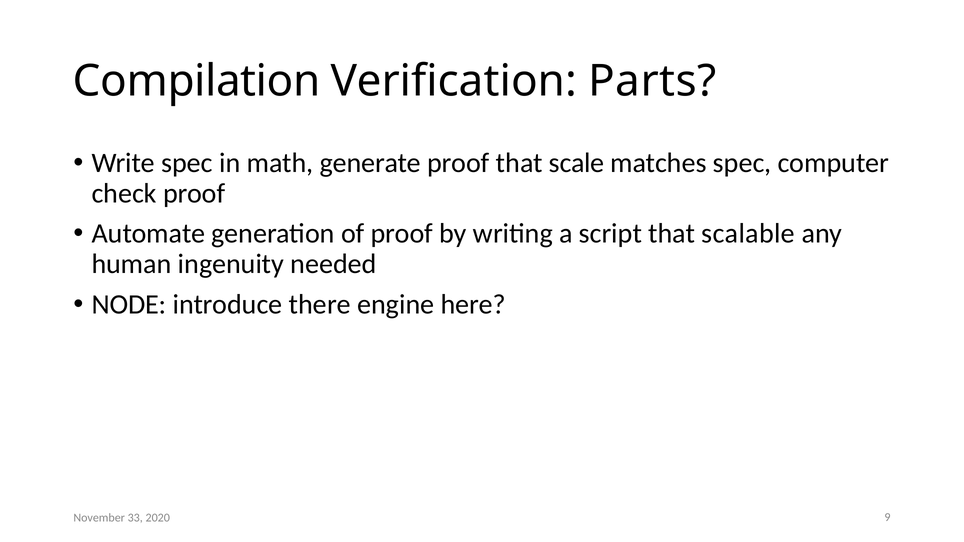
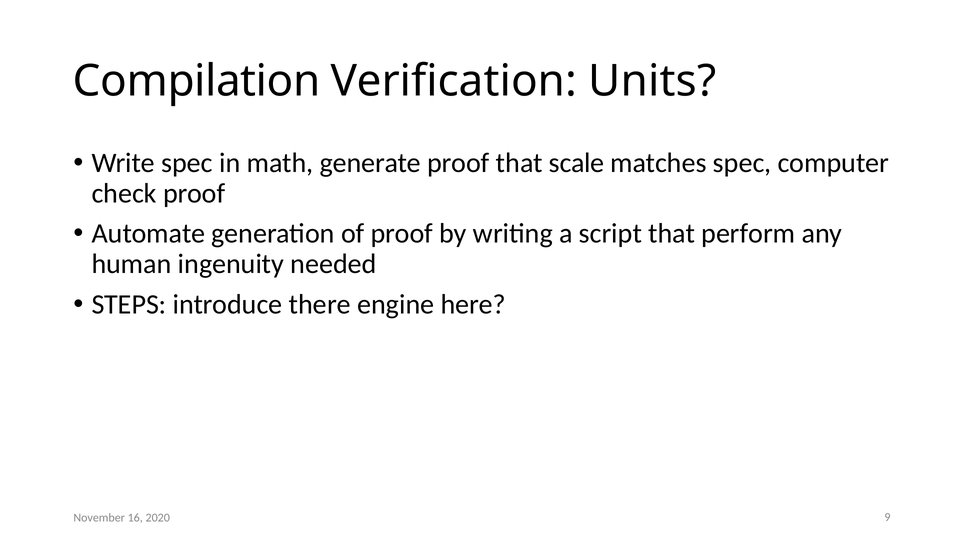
Parts: Parts -> Units (652, 81)
scalable: scalable -> perform (748, 234)
NODE: NODE -> STEPS (129, 305)
33: 33 -> 16 (135, 518)
